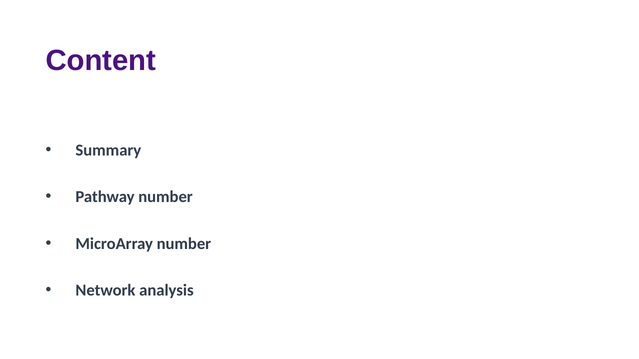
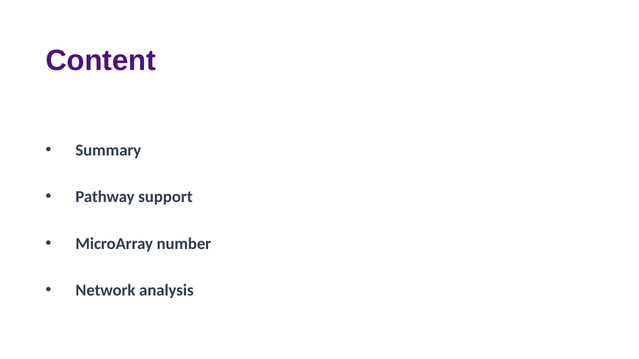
Pathway number: number -> support (165, 197)
